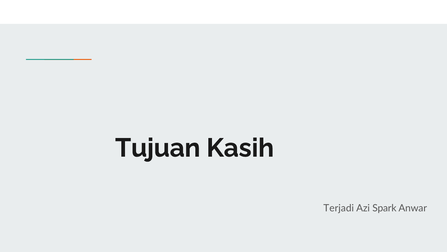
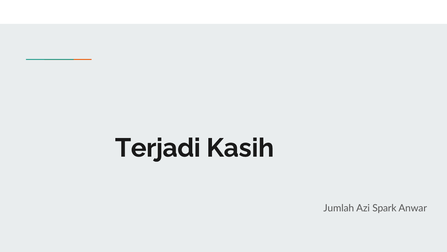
Tujuan: Tujuan -> Terjadi (158, 148)
Terjadi: Terjadi -> Jumlah (339, 208)
